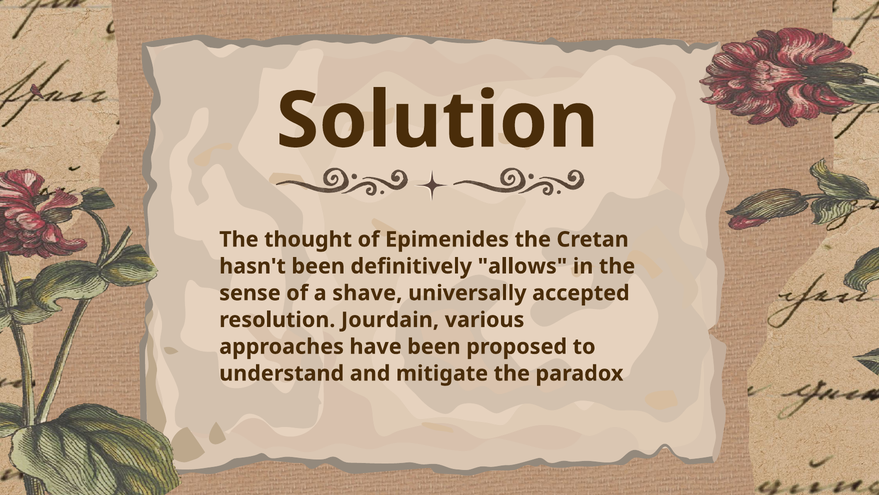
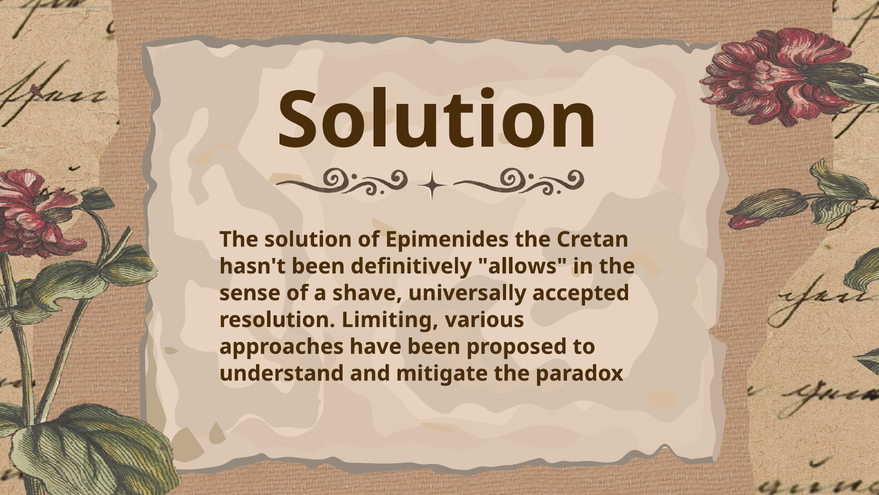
thought: thought -> solution (308, 239)
Jourdain: Jourdain -> Limiting (390, 320)
